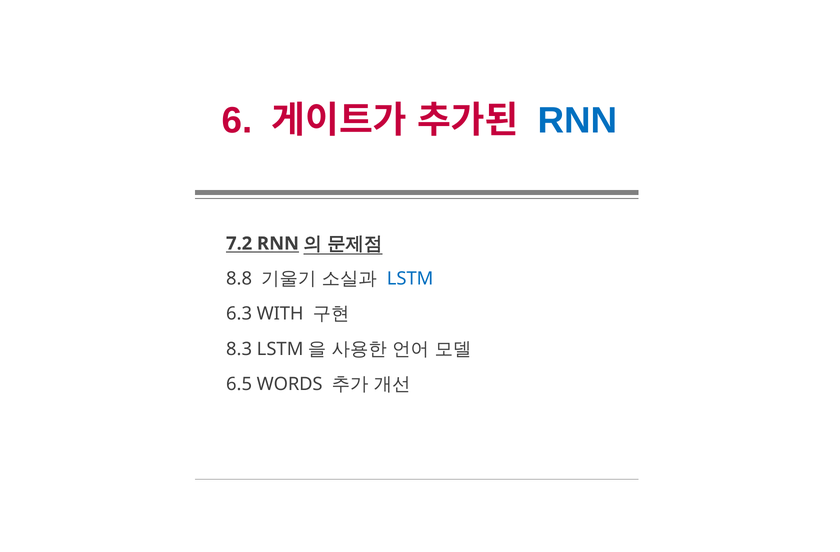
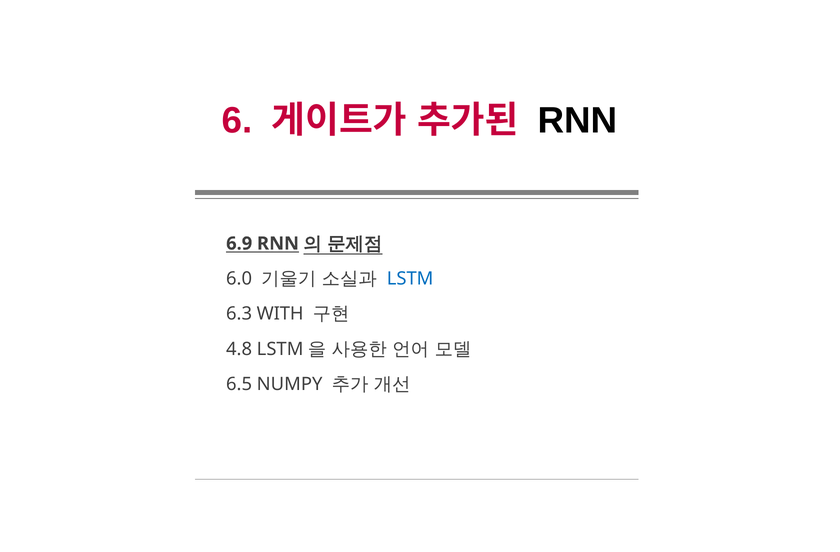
RNN colour: blue -> black (577, 121)
7.2: 7.2 -> 6.9 (239, 243)
8.8: 8.8 -> 6.0 (239, 279)
8.3: 8.3 -> 4.8 (239, 349)
WORDS: WORDS -> NUMPY (290, 384)
